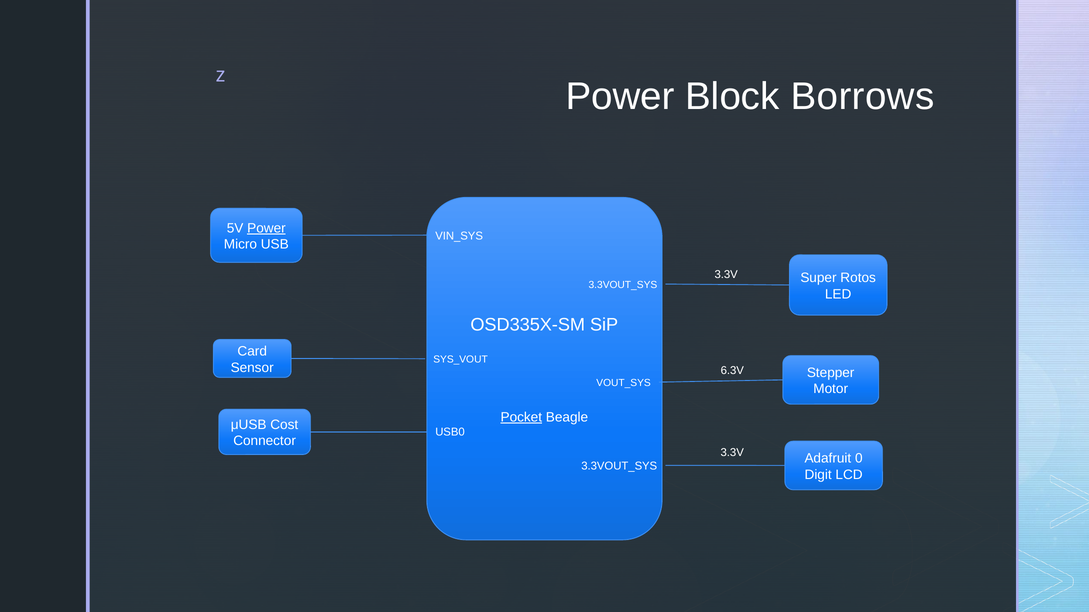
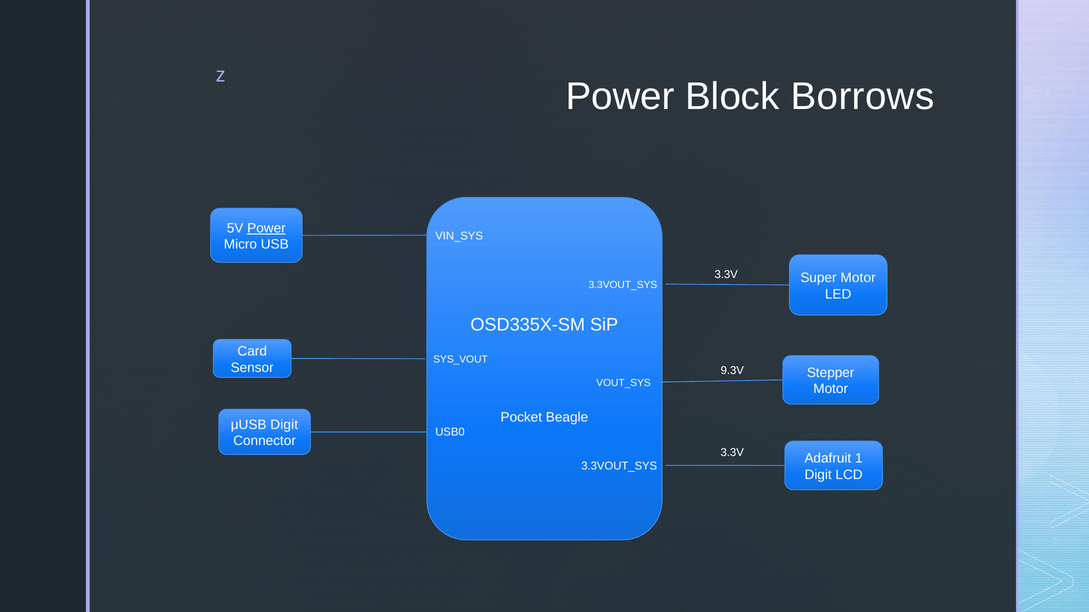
Super Rotos: Rotos -> Motor (858, 278)
6.3V: 6.3V -> 9.3V (732, 371)
Pocket underline: present -> none (521, 418)
μUSB Cost: Cost -> Digit (284, 425)
0: 0 -> 1 (859, 459)
